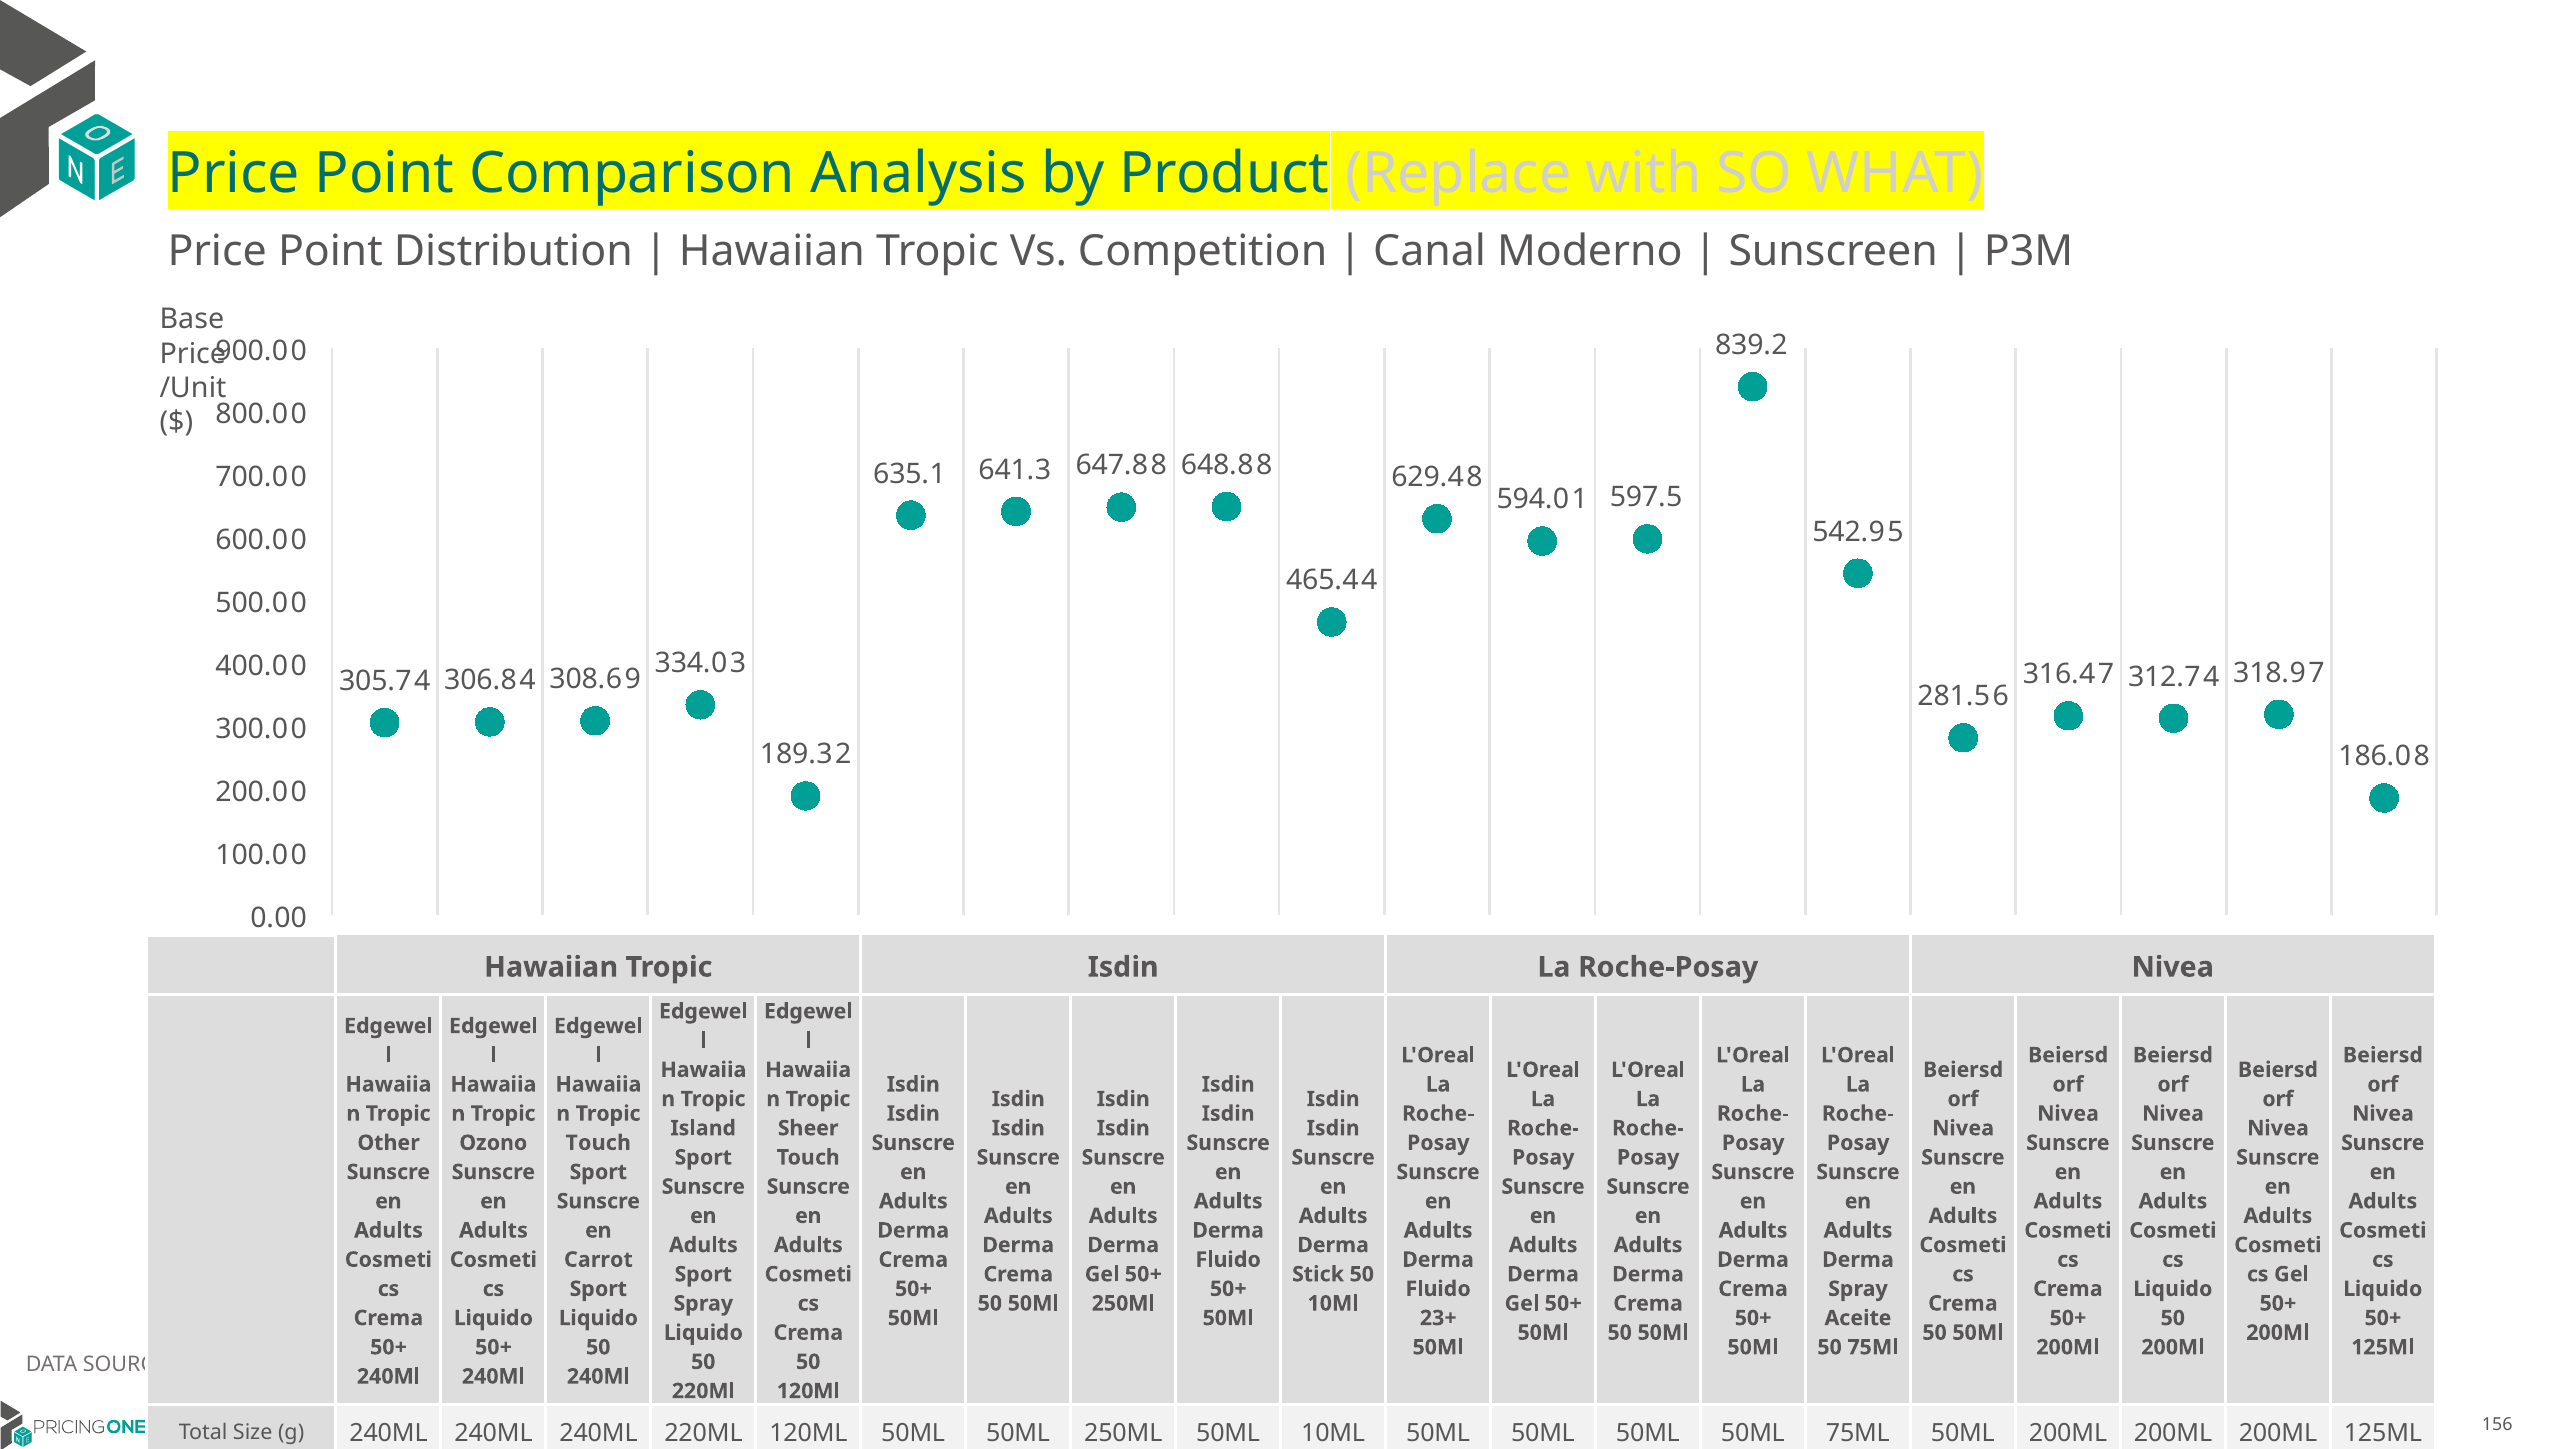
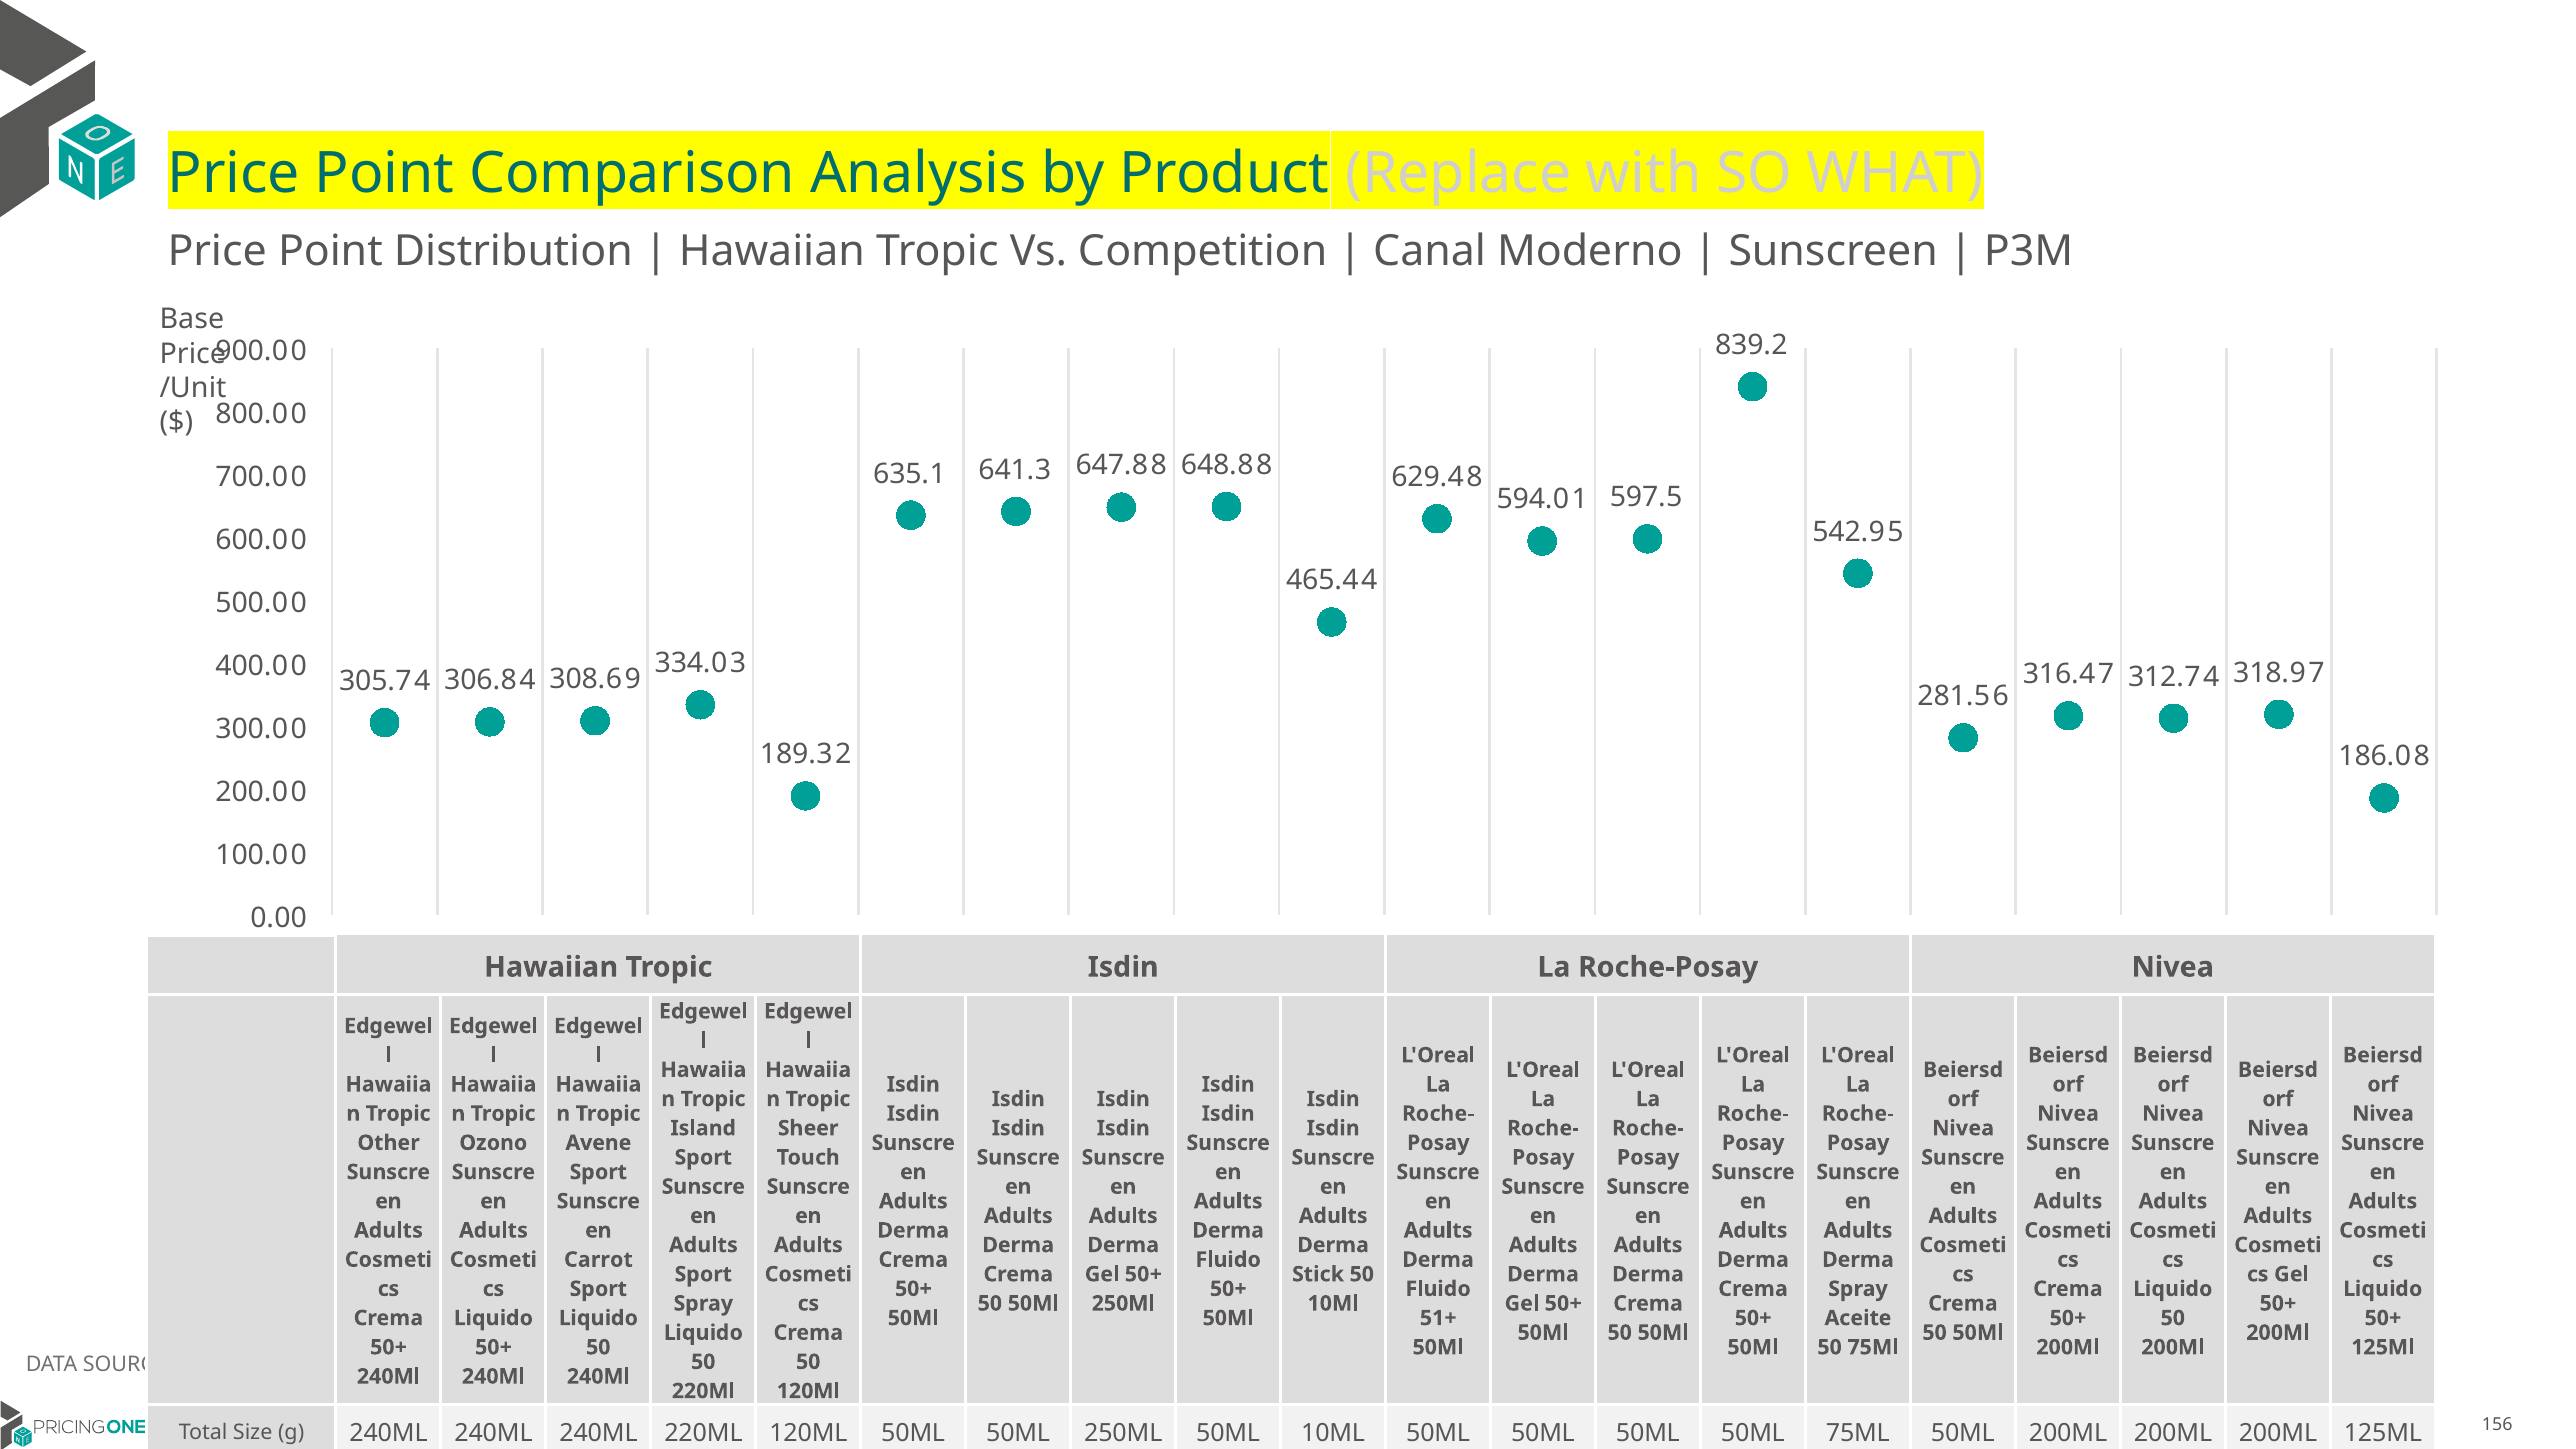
Touch: Touch -> Avene (598, 1143)
23+: 23+ -> 51+ (1438, 1318)
